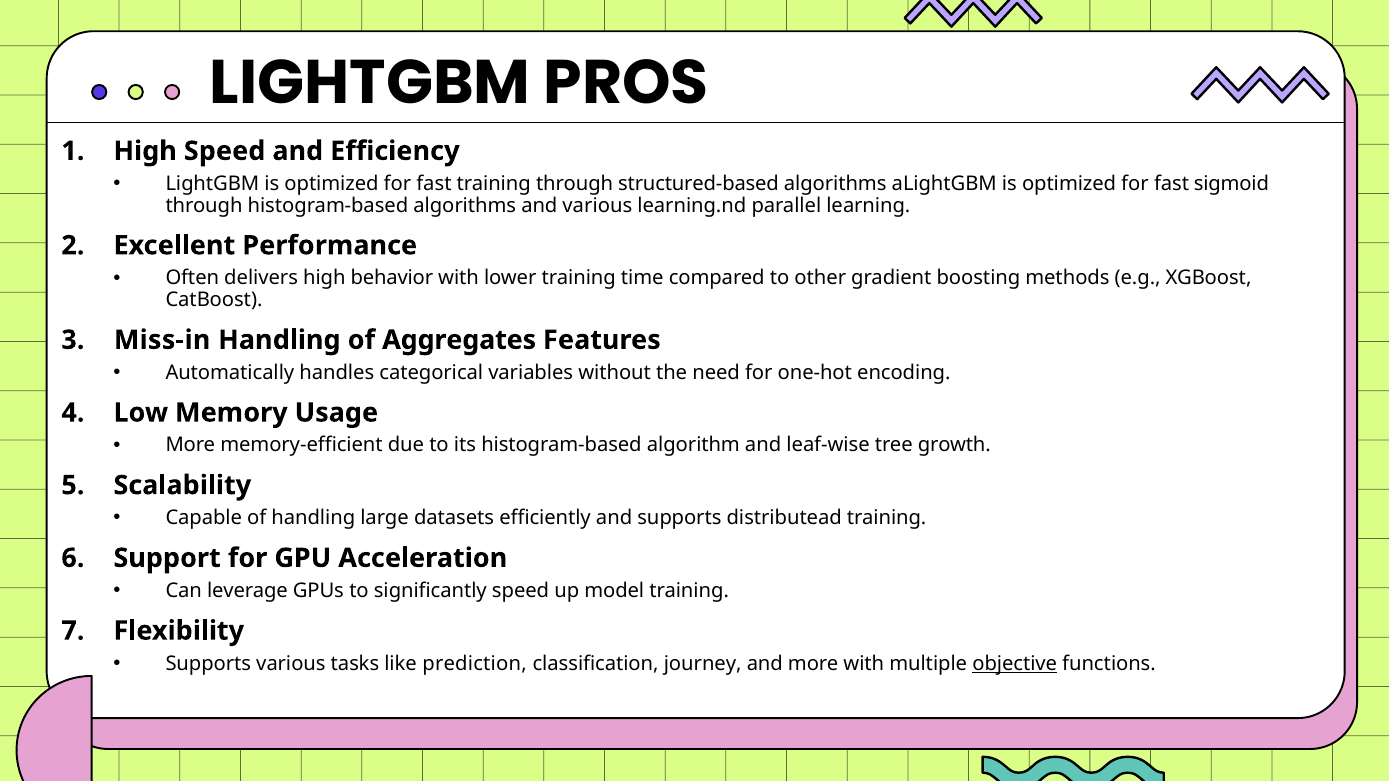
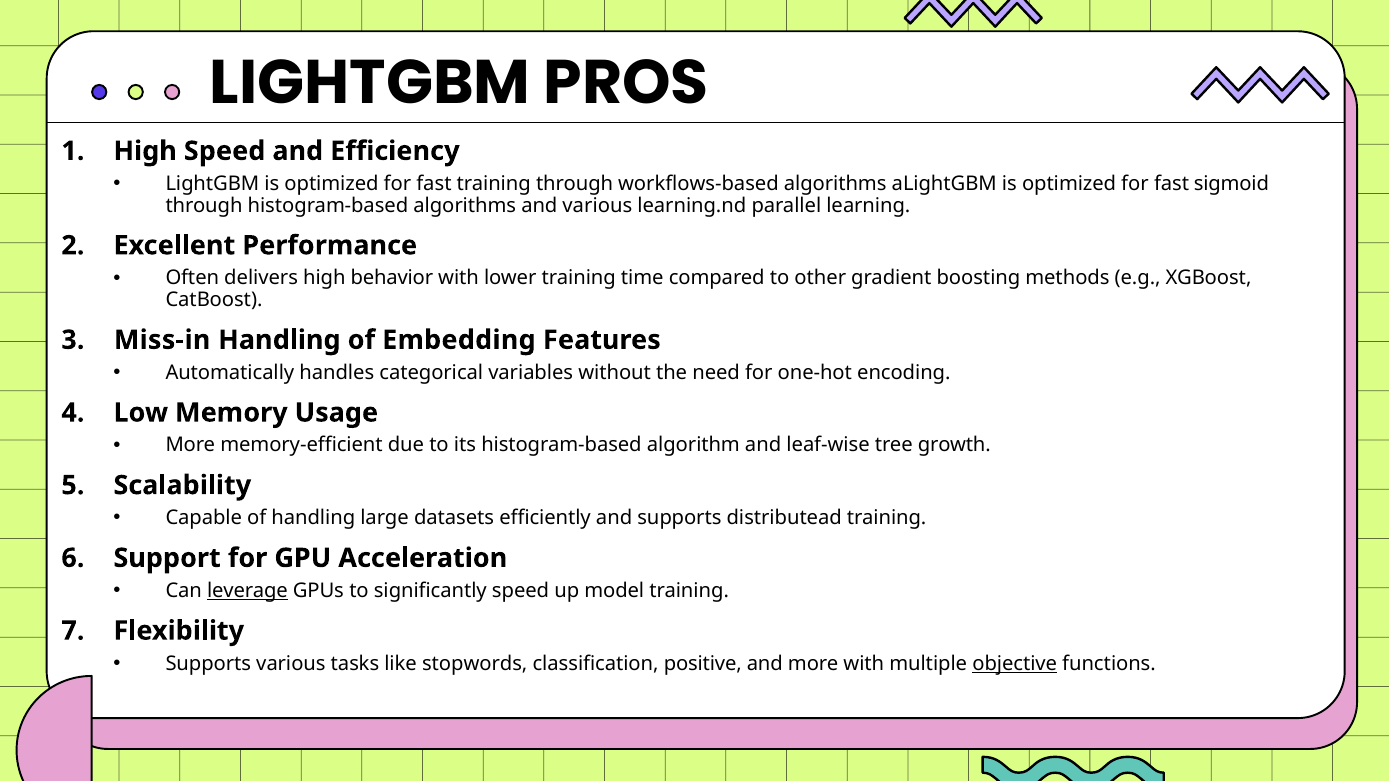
structured-based: structured-based -> workflows-based (698, 184)
Aggregates: Aggregates -> Embedding (459, 340)
leverage underline: none -> present (247, 591)
prediction: prediction -> stopwords (475, 664)
journey: journey -> positive (703, 664)
